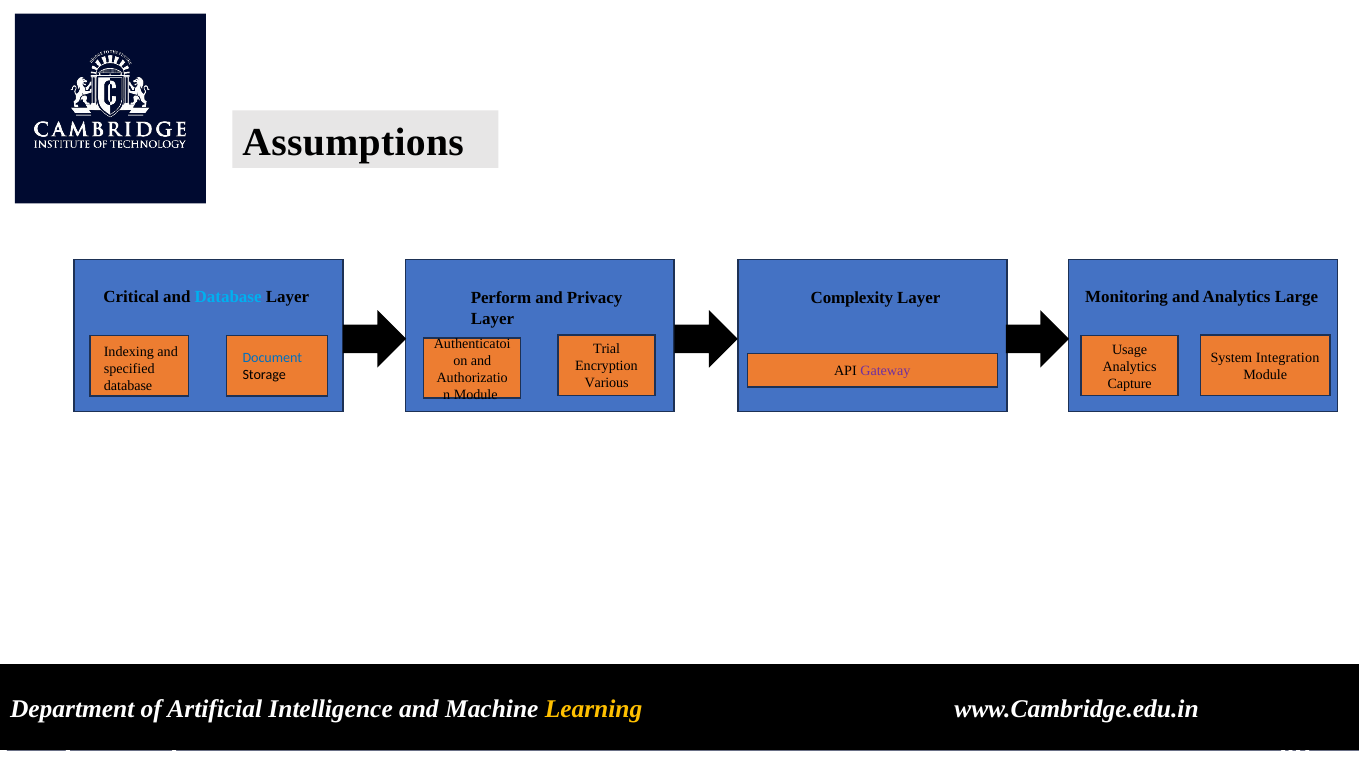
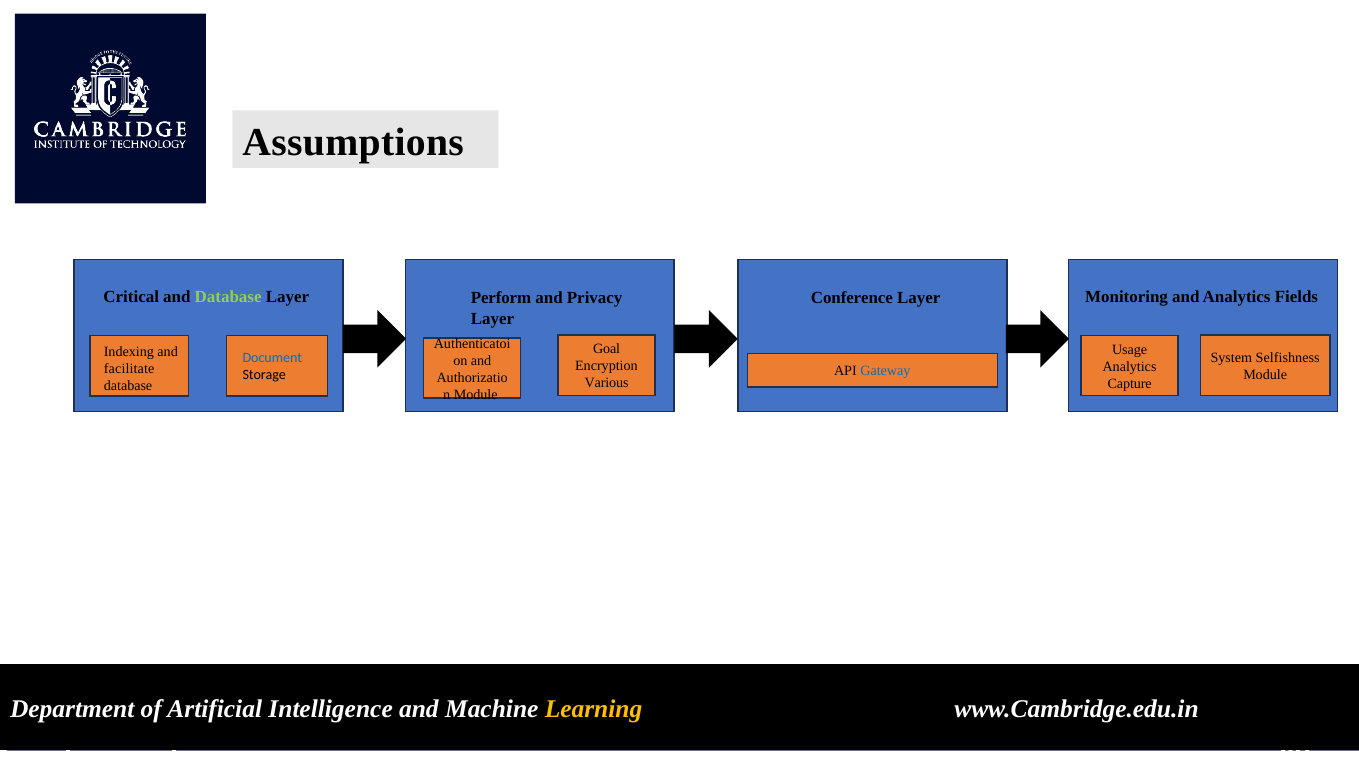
Database colour: light blue -> light green (228, 297)
Large: Large -> Fields (1296, 297)
Complexity: Complexity -> Conference (852, 298)
Trial: Trial -> Goal (607, 349)
Integration: Integration -> Selfishness (1288, 358)
specified: specified -> facilitate (129, 369)
Gateway colour: purple -> blue (885, 372)
